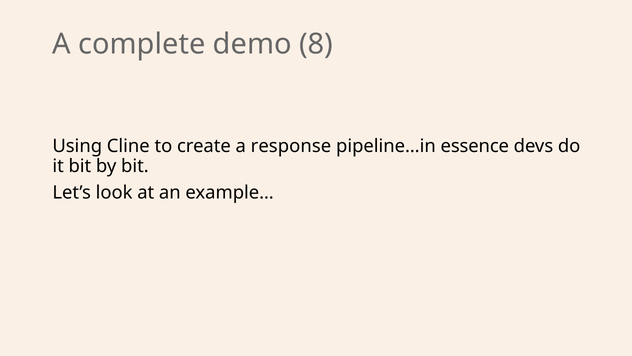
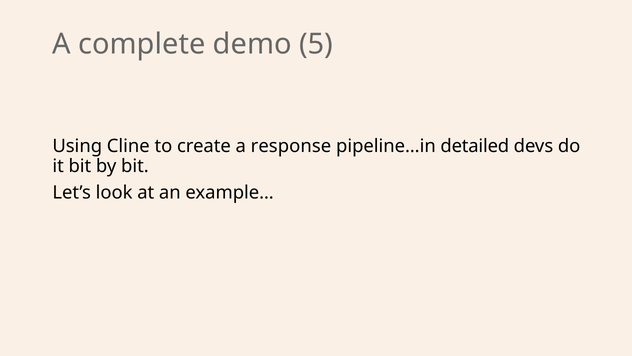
8: 8 -> 5 (316, 44)
essence: essence -> detailed (475, 146)
